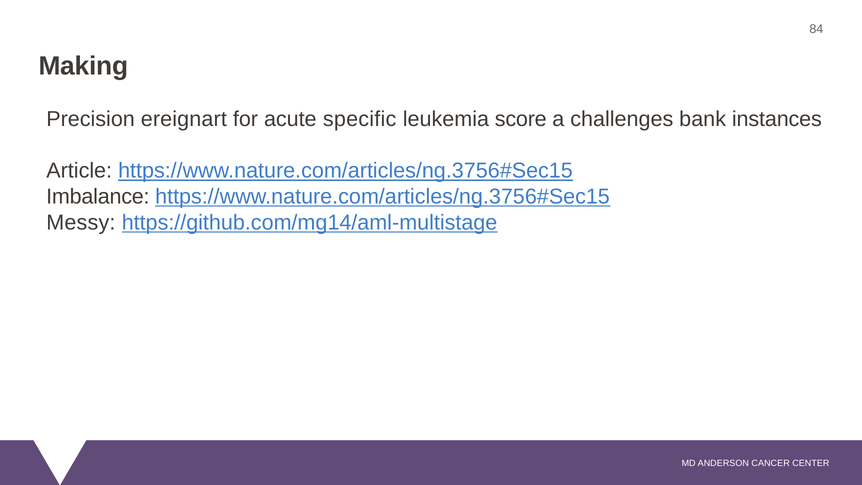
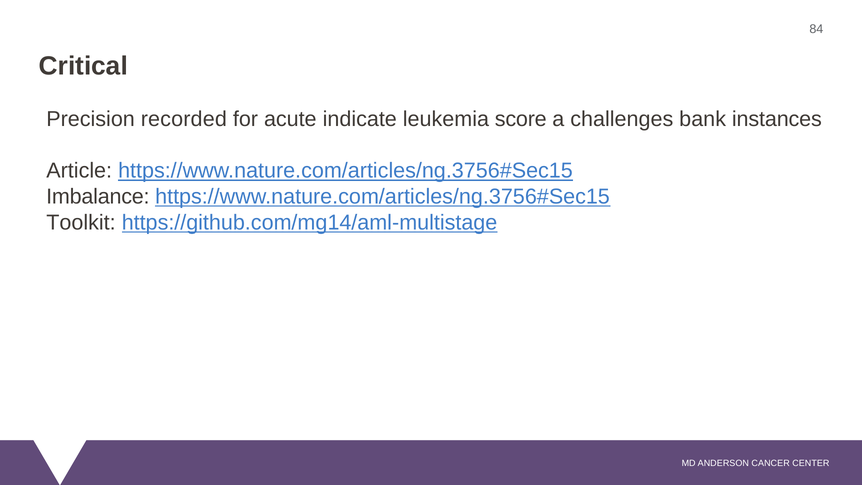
Making: Making -> Critical (83, 66)
ereignart: ereignart -> recorded (184, 119)
specific: specific -> indicate (360, 119)
Messy: Messy -> Toolkit (81, 222)
